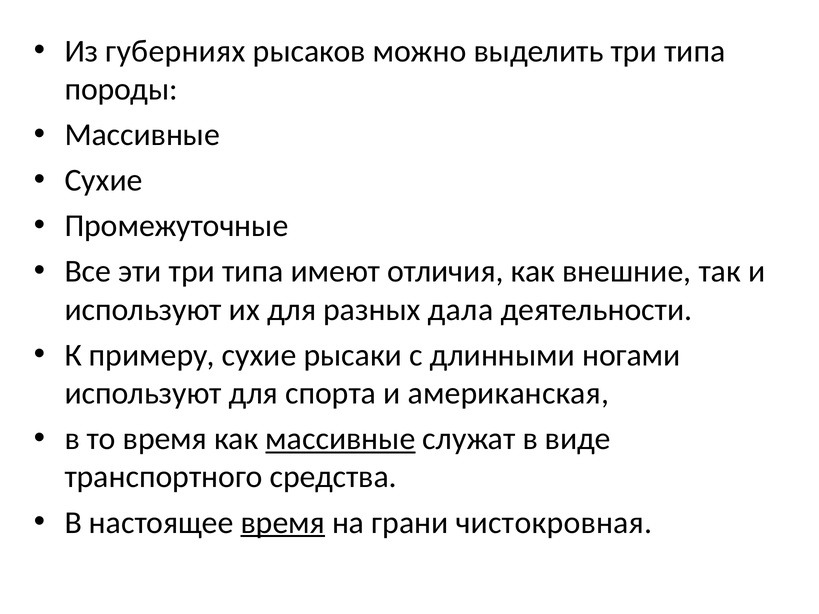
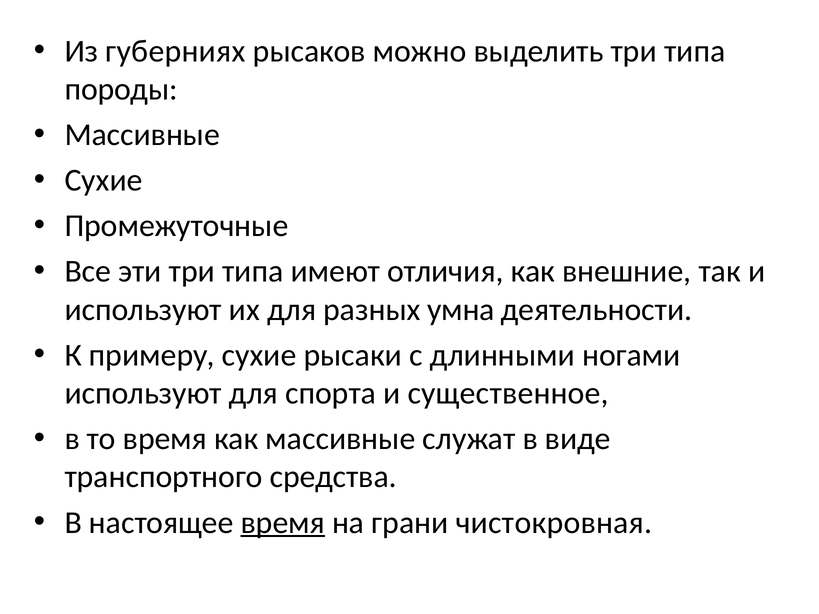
дала: дала -> умна (461, 310)
американская: американская -> существенное (508, 393)
массивные underline: present -> none (340, 439)
